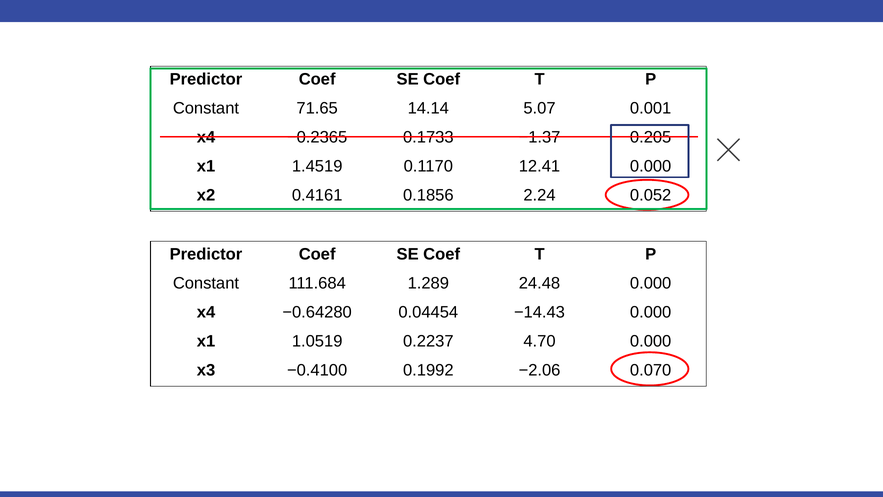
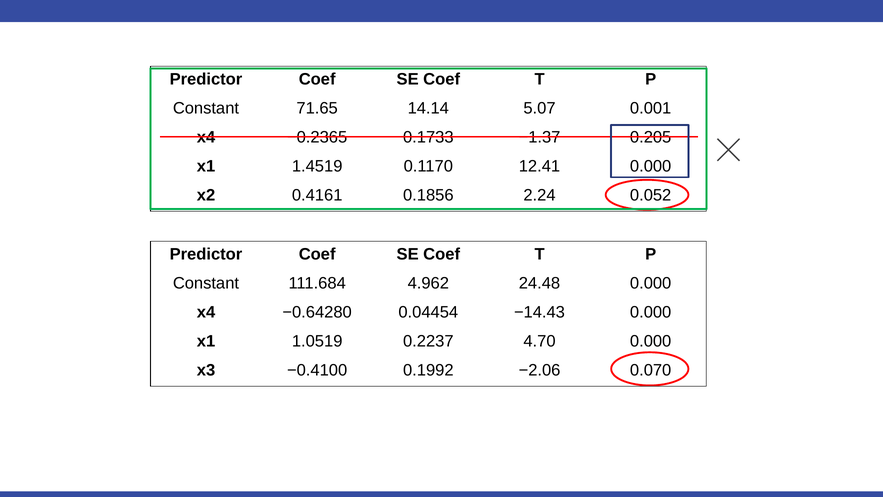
1.289: 1.289 -> 4.962 (428, 283)
